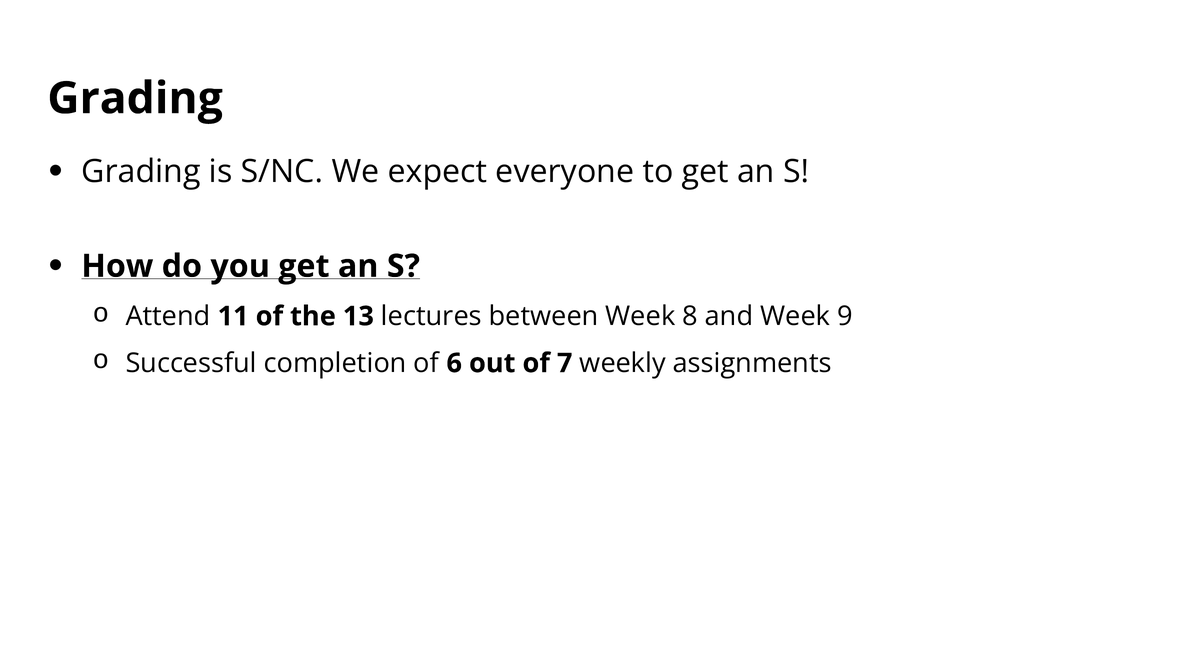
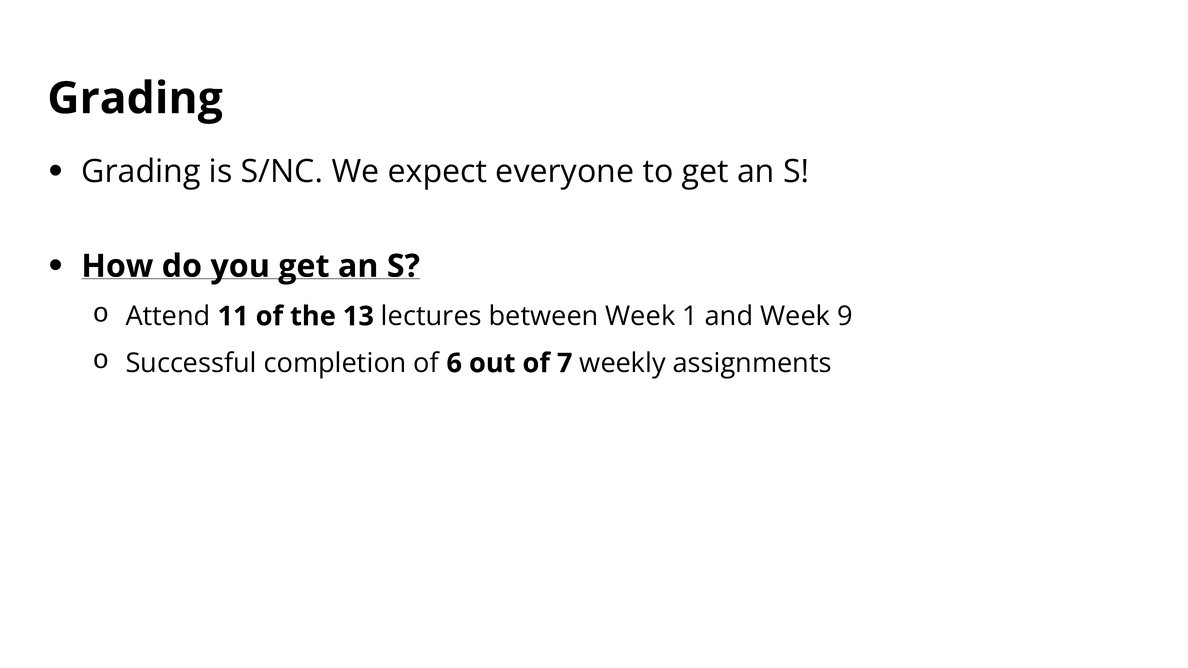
8: 8 -> 1 (690, 316)
